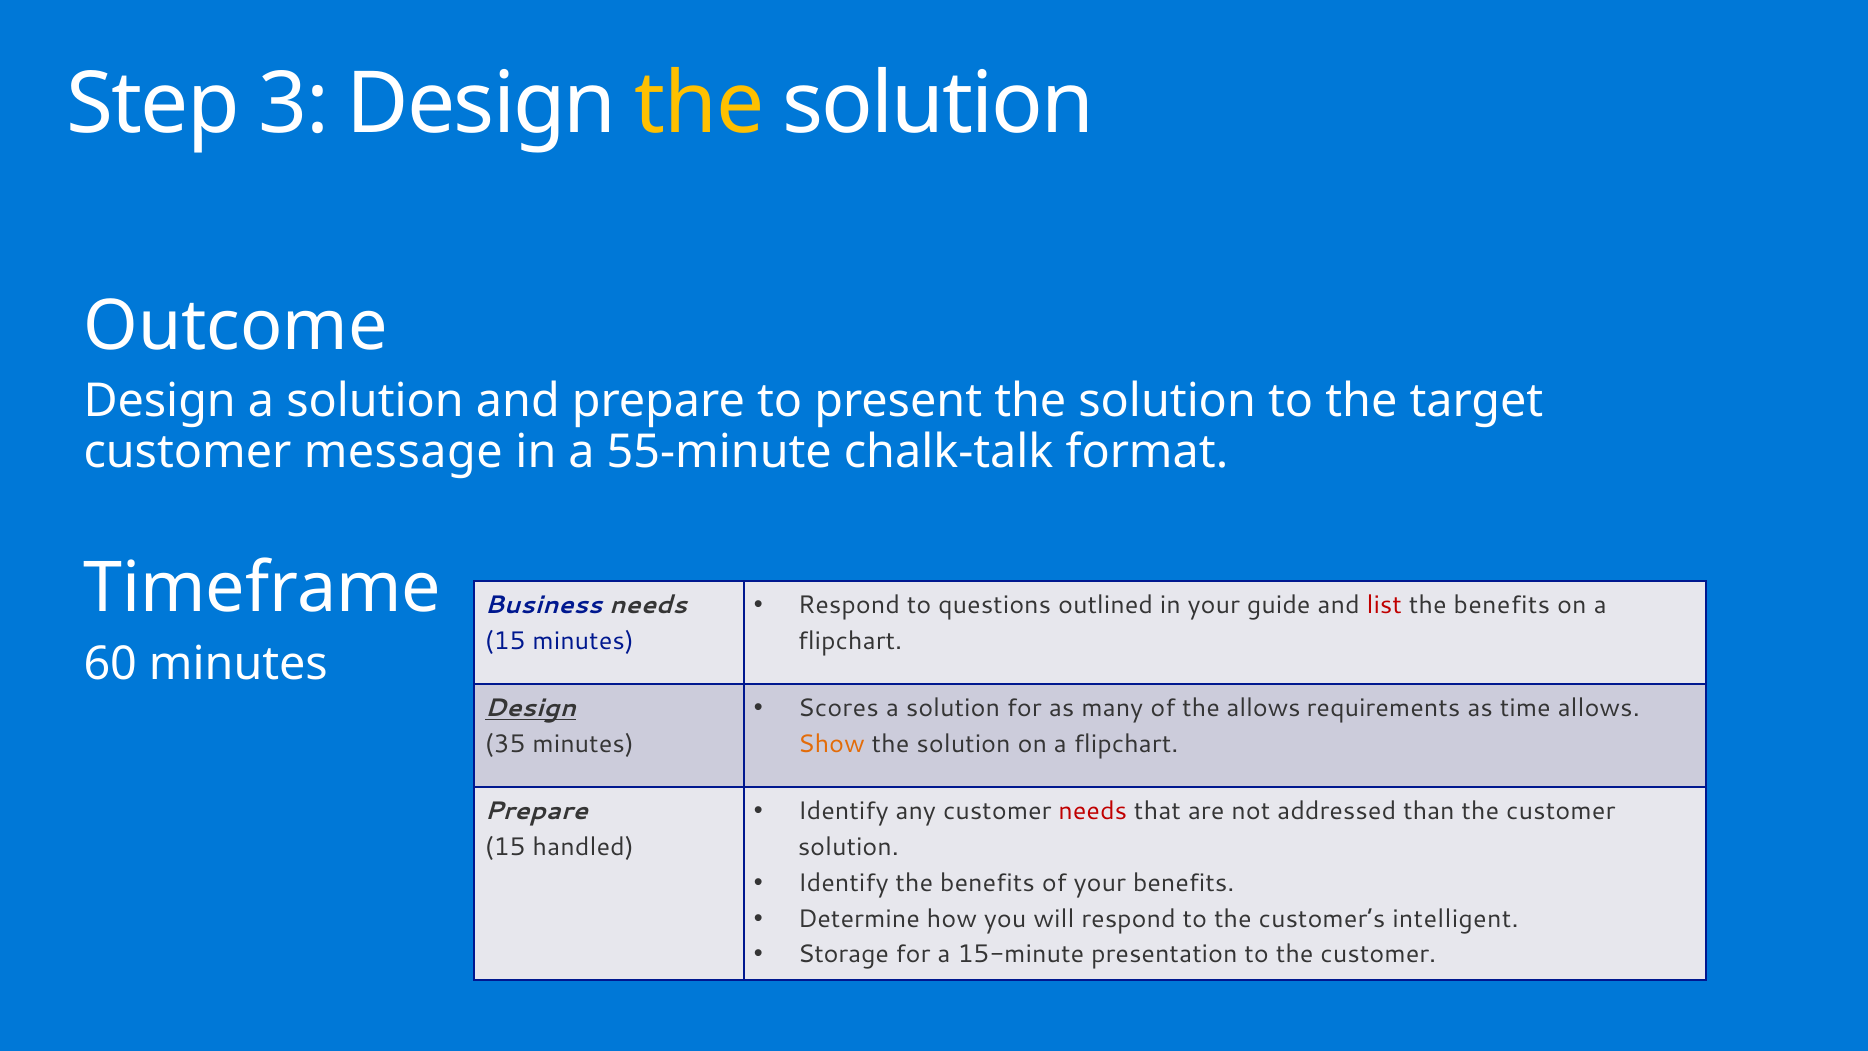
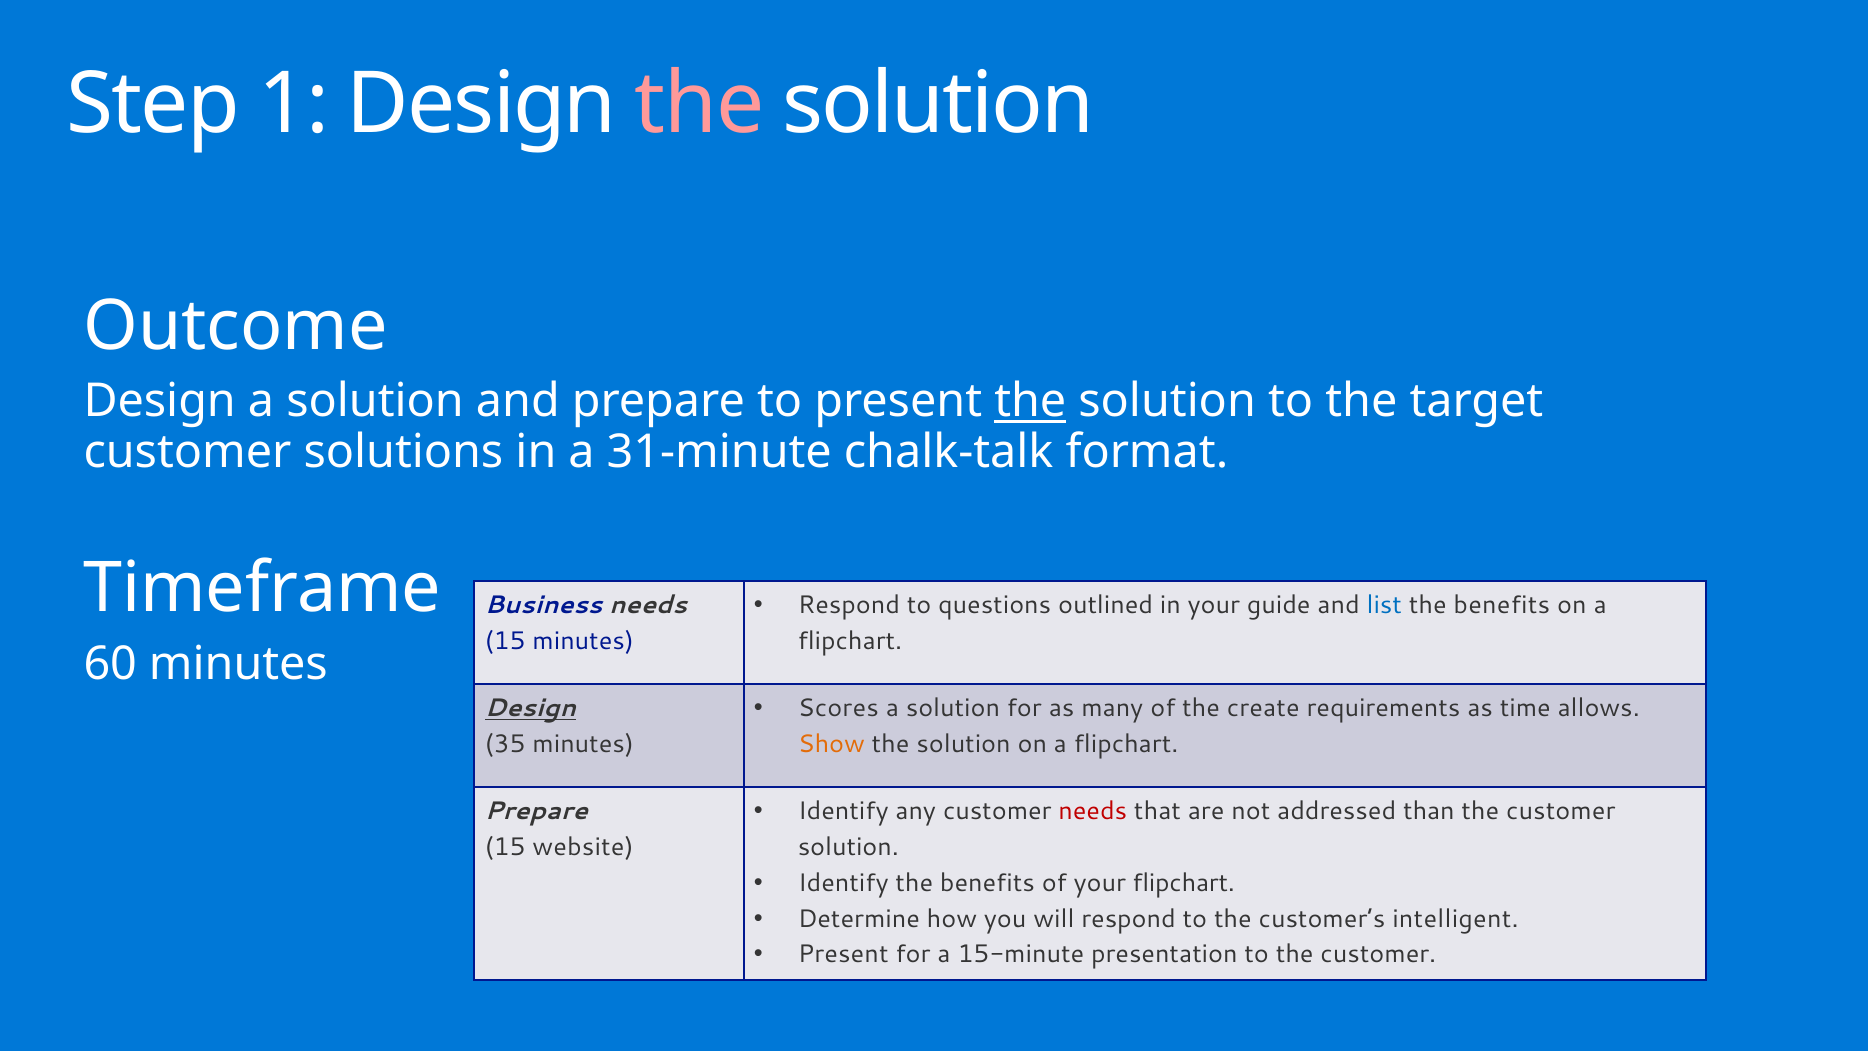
3: 3 -> 1 (294, 104)
the colour: yellow -> pink (700, 104)
the underline: none -> present (1030, 401)
message: message -> solutions (403, 452)
55-minute: 55-minute -> 31-minute (719, 452)
list colour: red -> blue (1384, 605)
the allows: allows -> create (1263, 708)
handled: handled -> website (583, 847)
your benefits: benefits -> flipchart (1184, 883)
Storage: Storage -> Present (843, 954)
